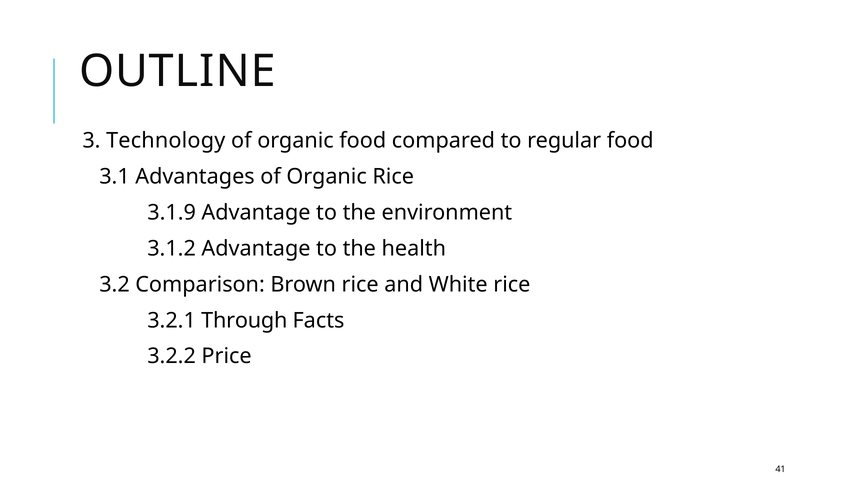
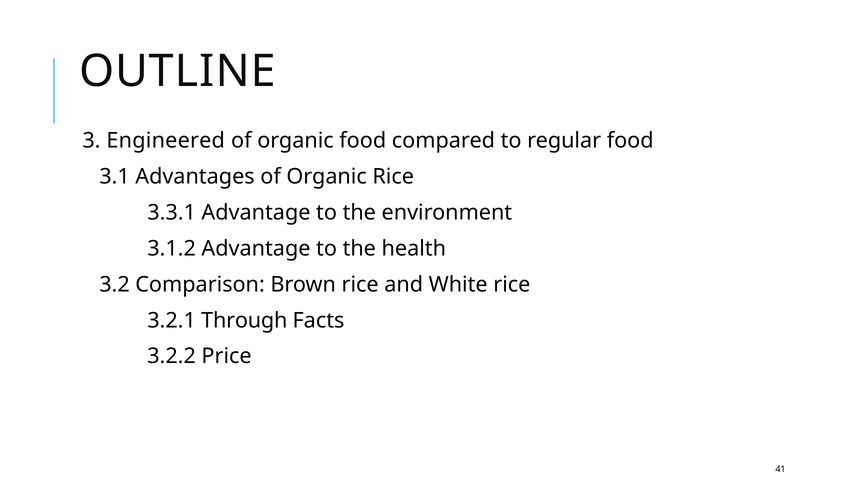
Technology: Technology -> Engineered (166, 140)
3.1.9: 3.1.9 -> 3.3.1 (172, 212)
